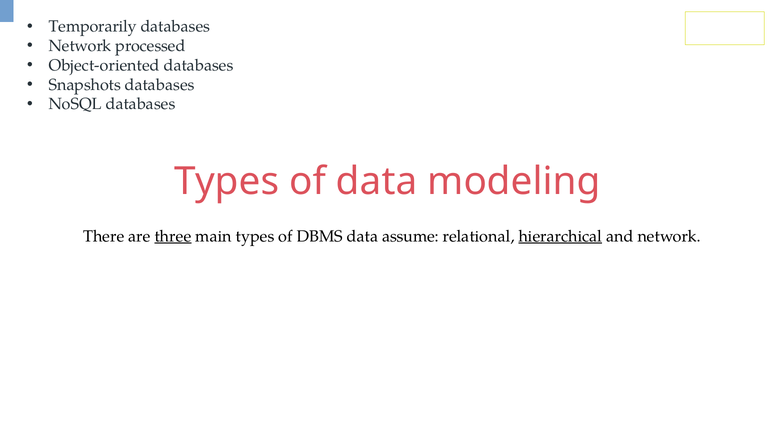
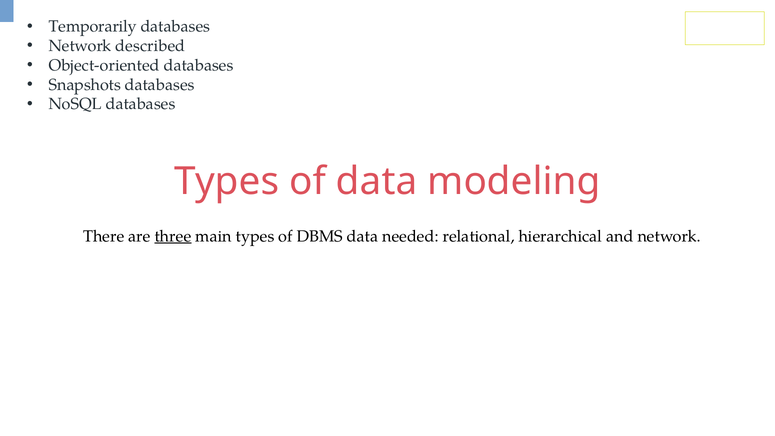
processed: processed -> described (150, 46)
assume: assume -> needed (410, 236)
hierarchical underline: present -> none (560, 236)
